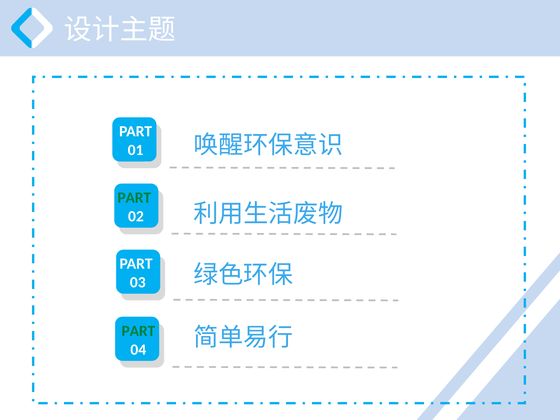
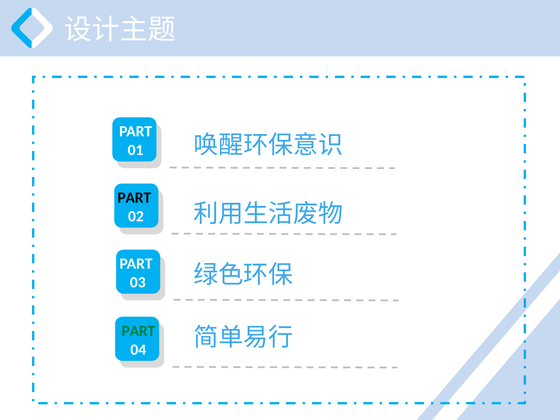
PART colour: green -> black (134, 198)
